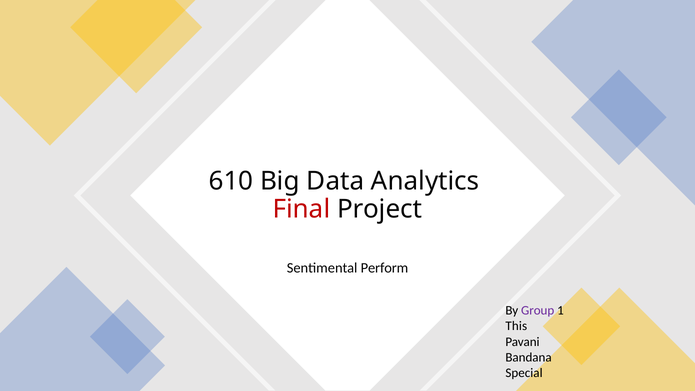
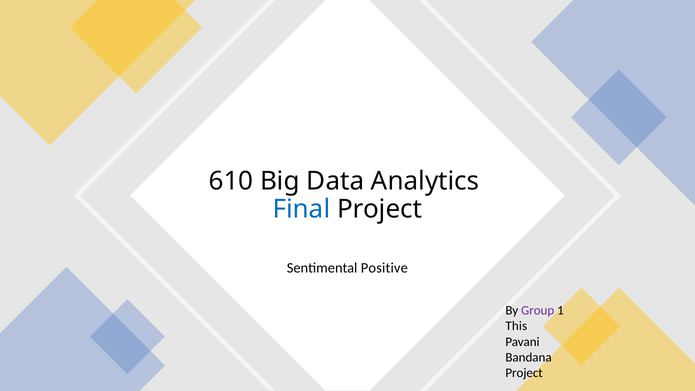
Final colour: red -> blue (302, 209)
Perform: Perform -> Positive (384, 268)
Special: Special -> Project (524, 373)
